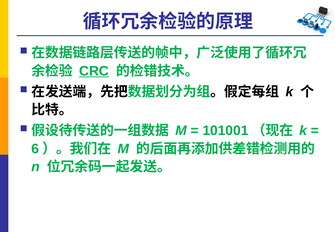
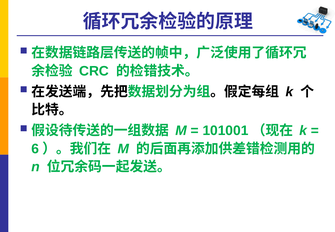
CRC underline: present -> none (94, 71)
